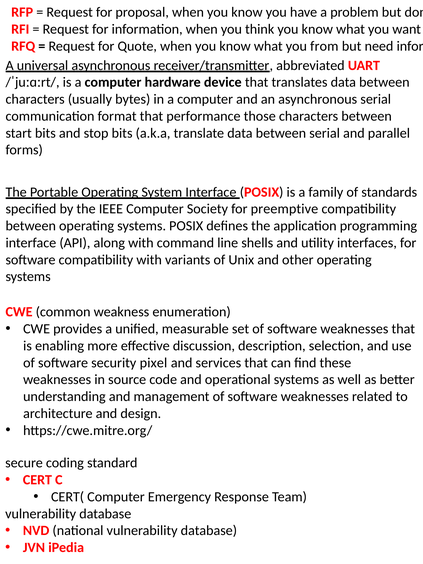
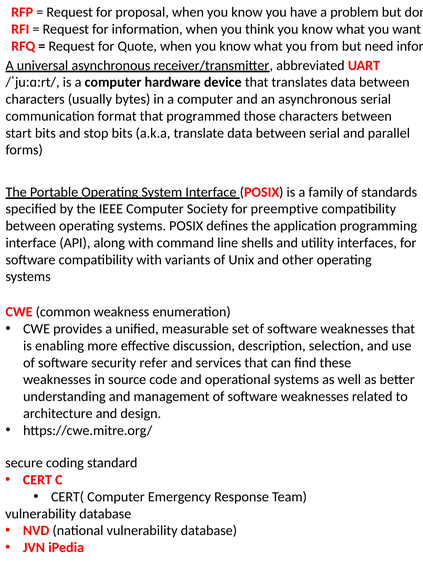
performance: performance -> programmed (204, 116)
pixel: pixel -> refer (154, 363)
